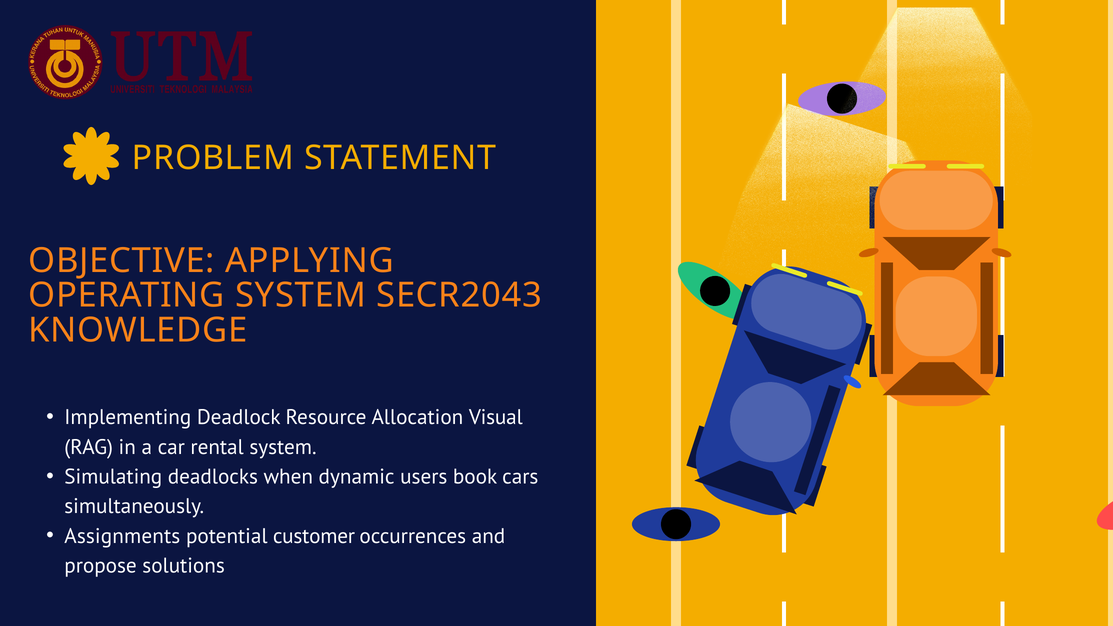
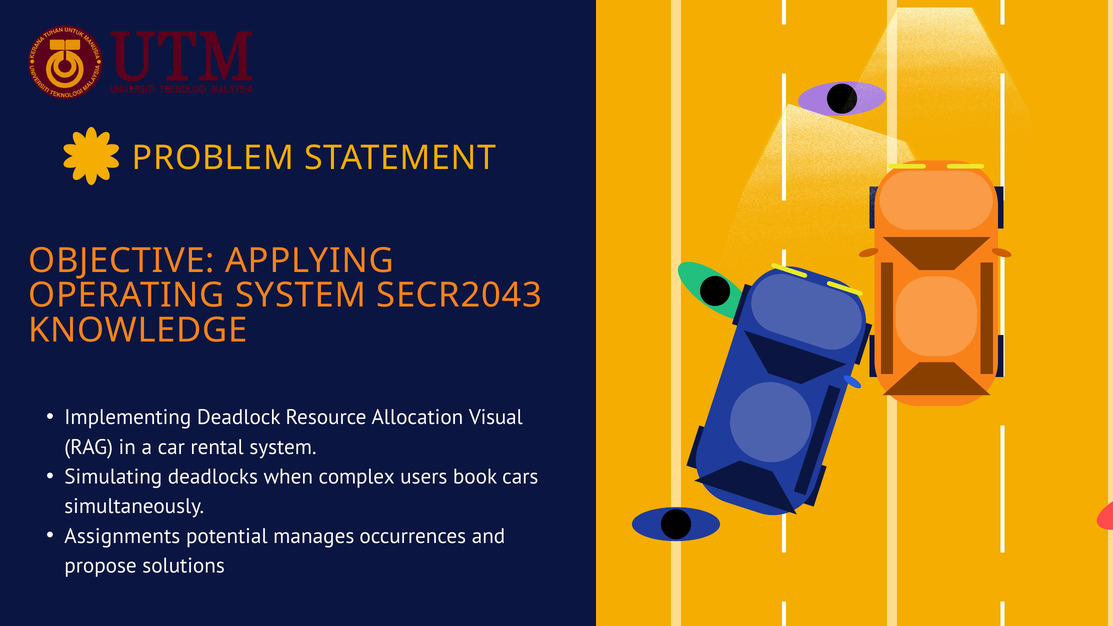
dynamic: dynamic -> complex (357, 477)
customer: customer -> manages (314, 536)
